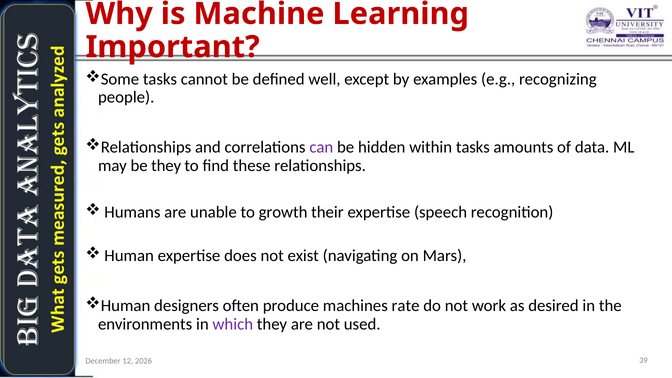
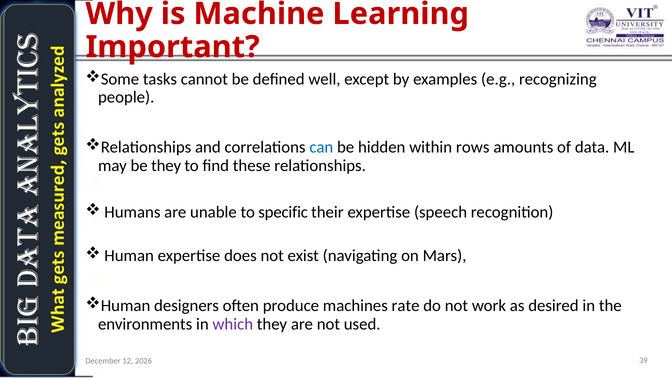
can colour: purple -> blue (321, 147)
within tasks: tasks -> rows (473, 147)
growth: growth -> specific (283, 212)
